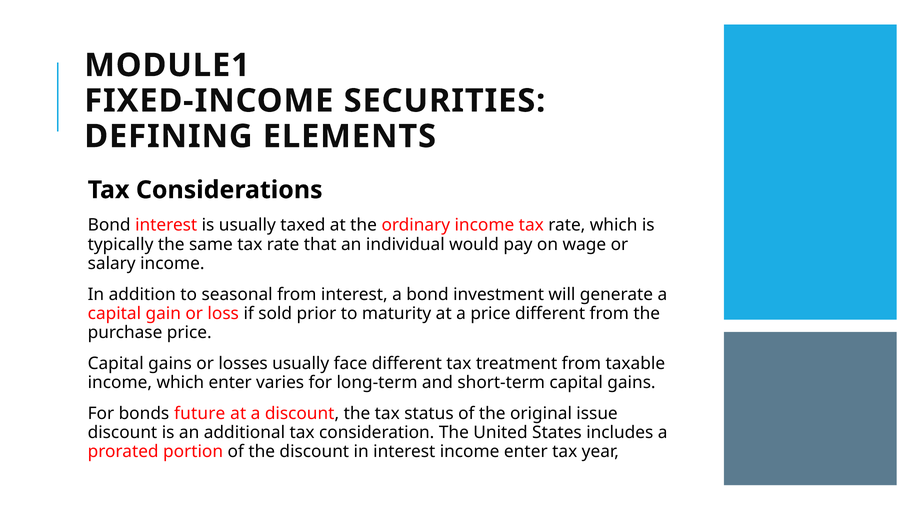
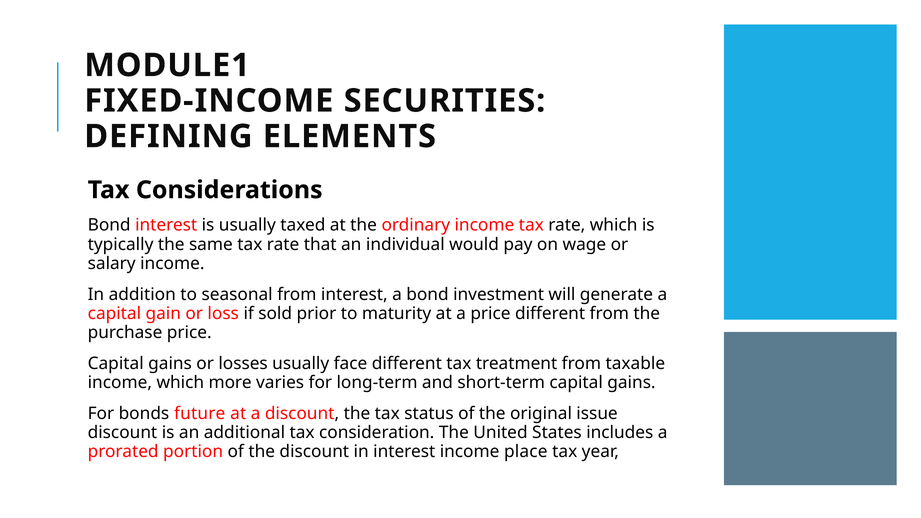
which enter: enter -> more (230, 383)
income enter: enter -> place (526, 452)
